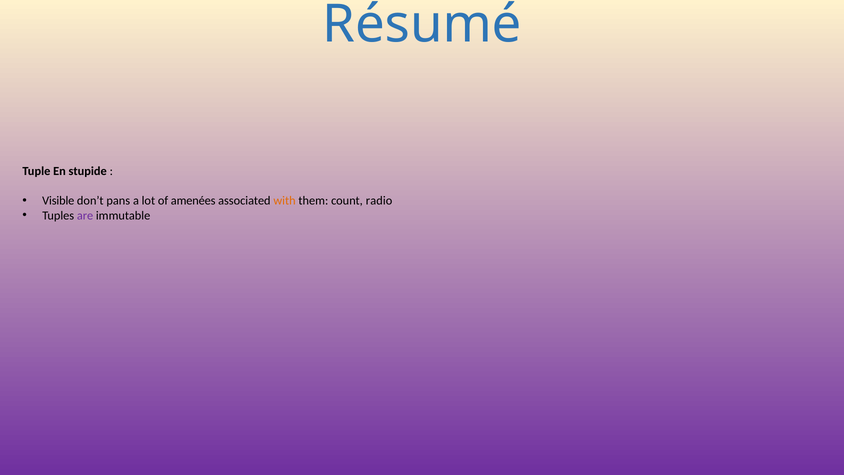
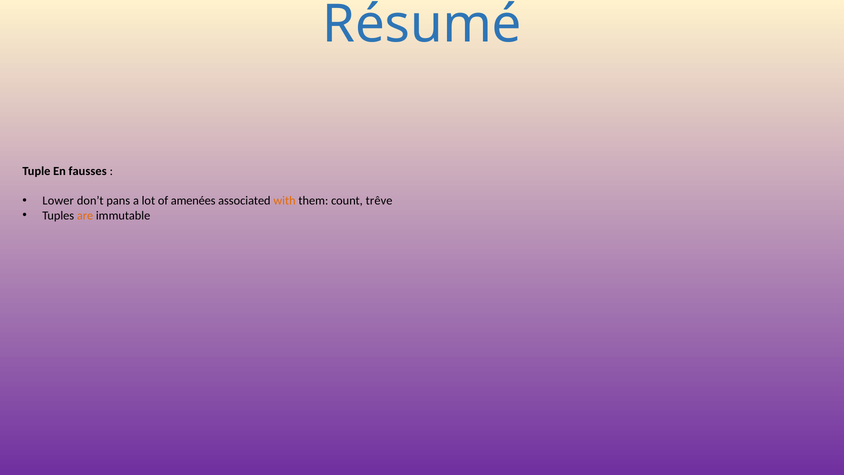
stupide: stupide -> fausses (88, 171)
Visible: Visible -> Lower (58, 201)
radio: radio -> trêve (379, 201)
are colour: purple -> orange (85, 215)
